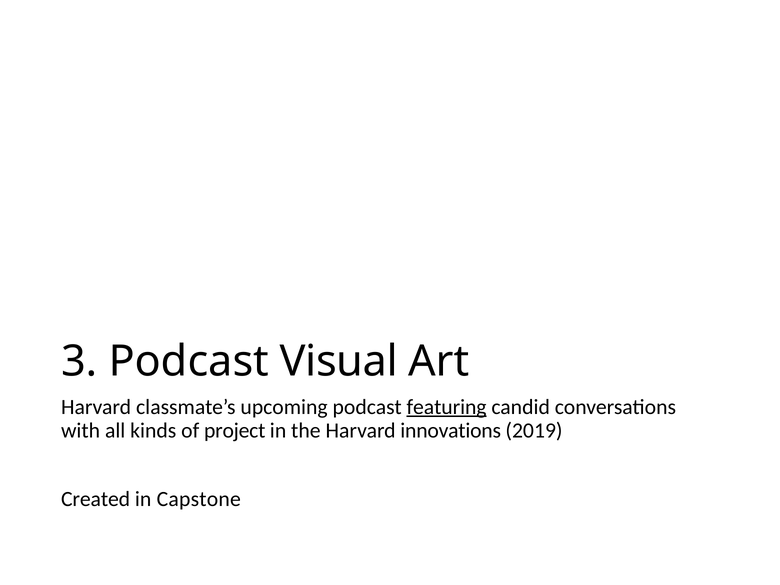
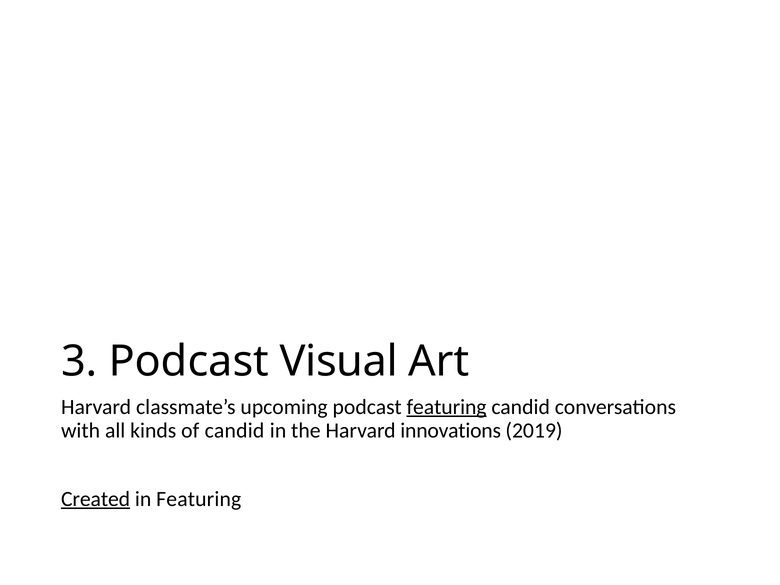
of project: project -> candid (234, 430)
Created underline: none -> present (96, 499)
in Capstone: Capstone -> Featuring (199, 499)
